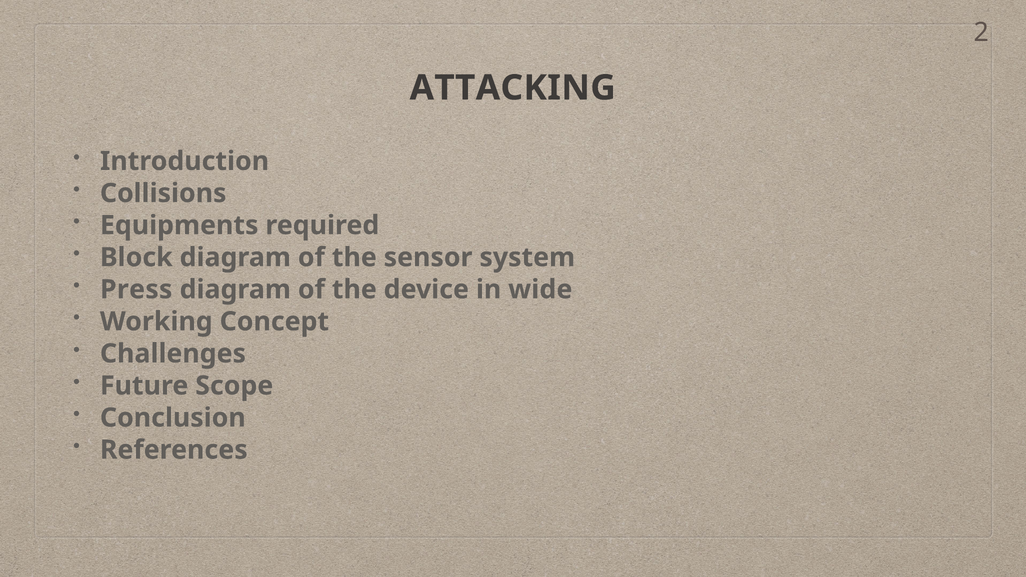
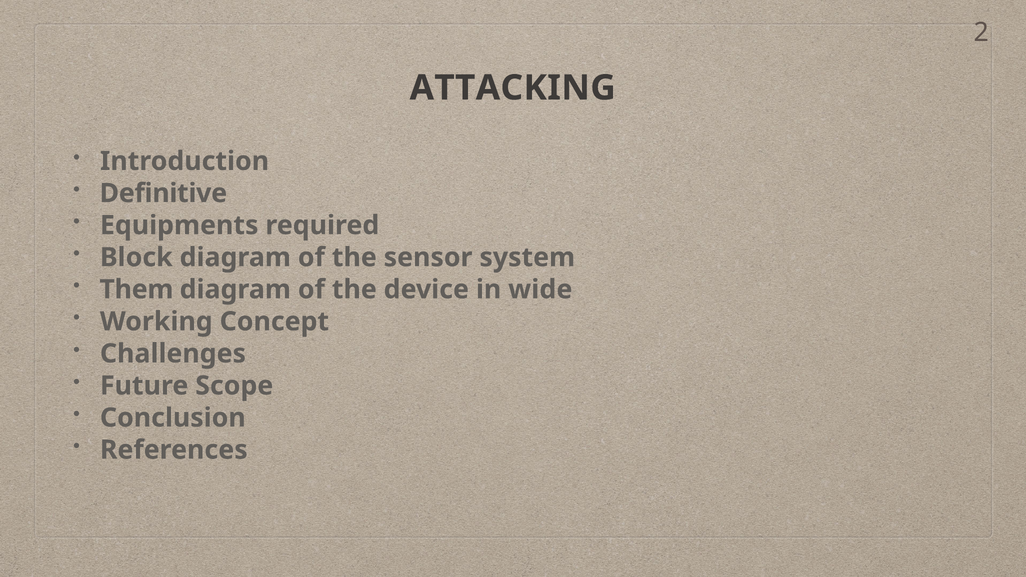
Collisions: Collisions -> Definitive (163, 193)
Press: Press -> Them (136, 290)
